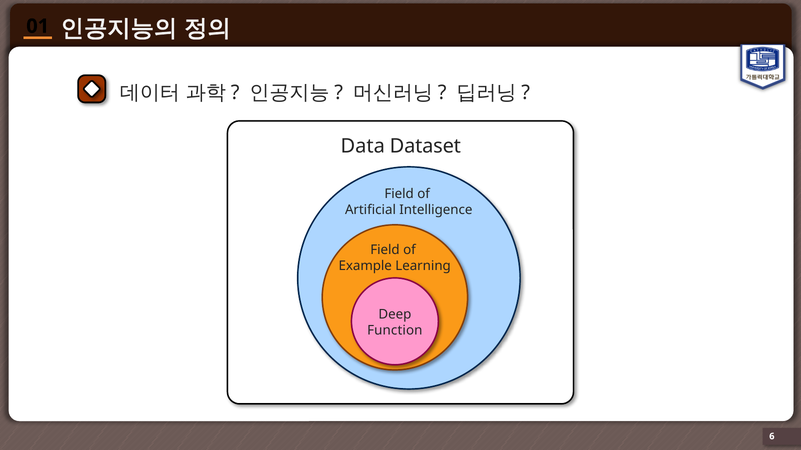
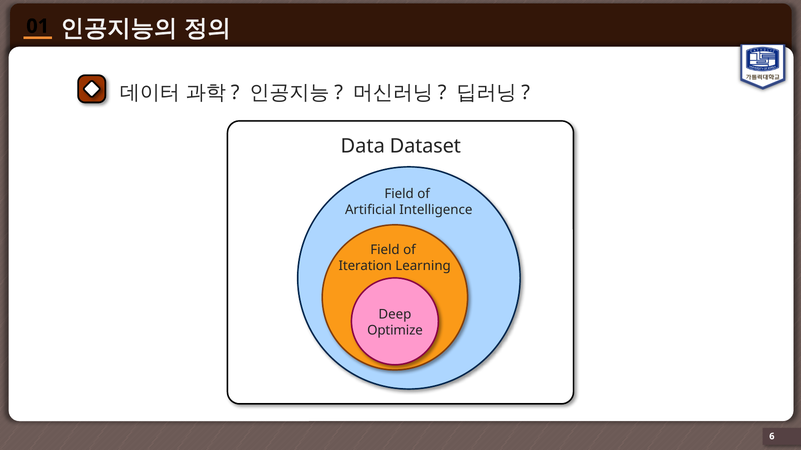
Example: Example -> Iteration (365, 266)
Function: Function -> Optimize (395, 331)
